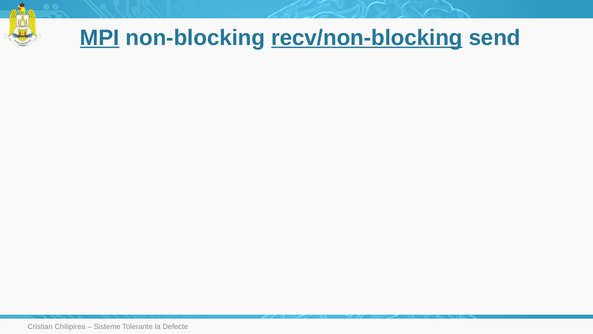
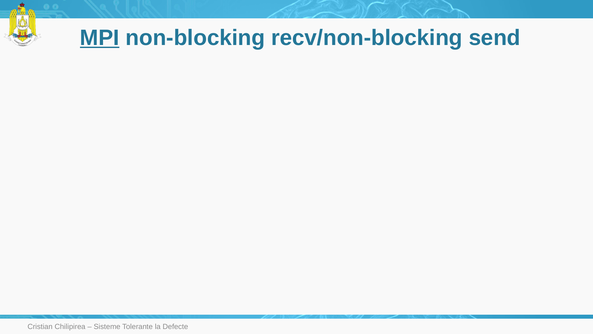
recv/non-blocking underline: present -> none (367, 38)
